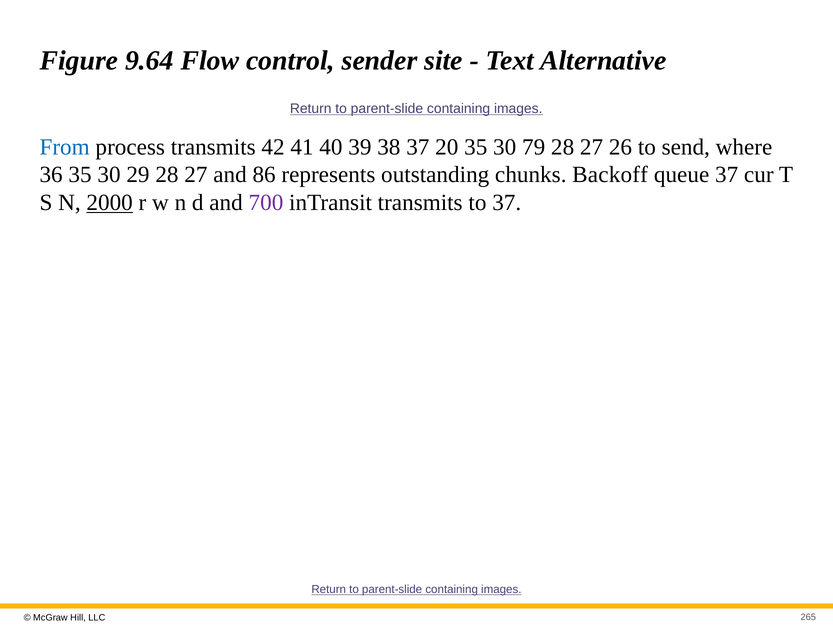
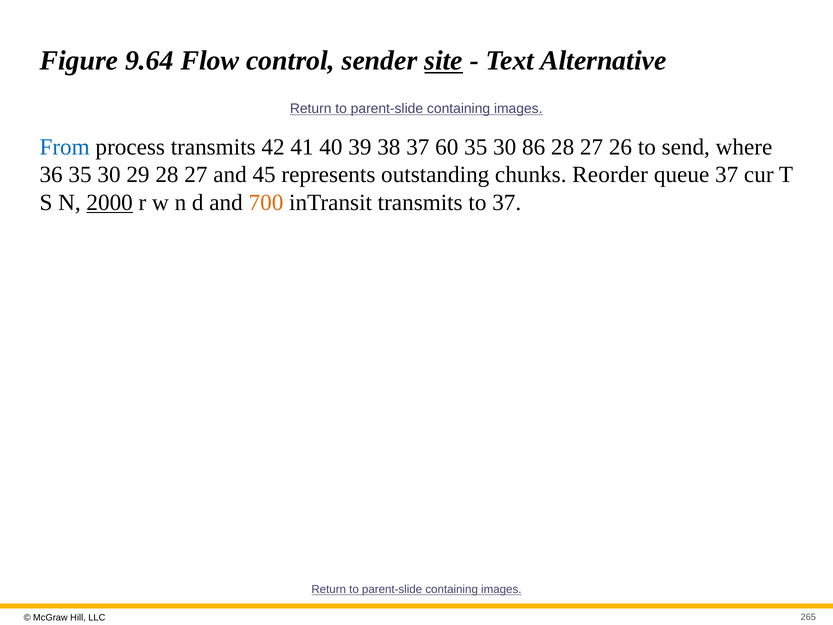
site underline: none -> present (444, 61)
20: 20 -> 60 (447, 147)
79: 79 -> 86 (534, 147)
86: 86 -> 45 (264, 175)
Backoff: Backoff -> Reorder (610, 175)
700 colour: purple -> orange (266, 203)
